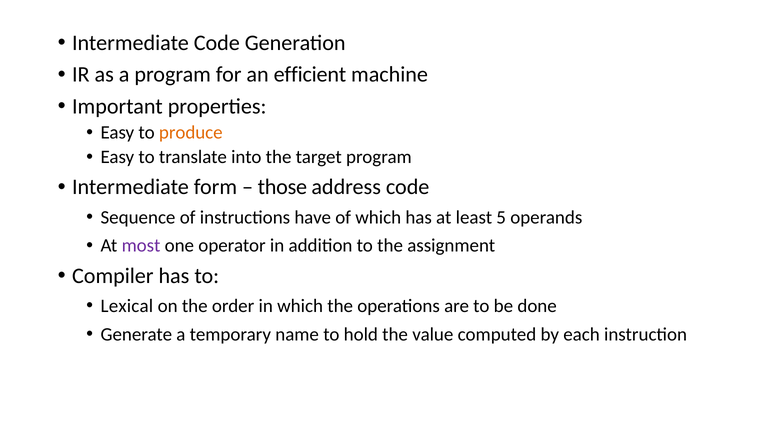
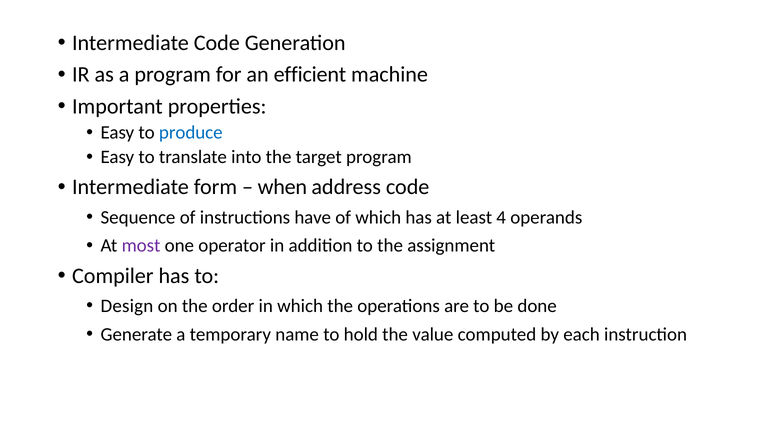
produce colour: orange -> blue (191, 133)
those: those -> when (282, 187)
5: 5 -> 4 (501, 217)
Lexical: Lexical -> Design (127, 306)
